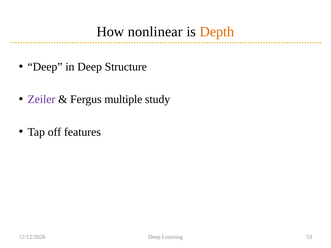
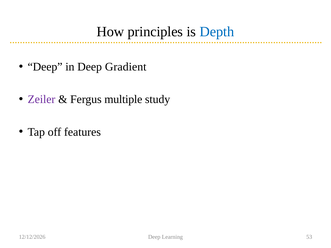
nonlinear: nonlinear -> principles (155, 32)
Depth colour: orange -> blue (217, 32)
Structure: Structure -> Gradient (126, 67)
